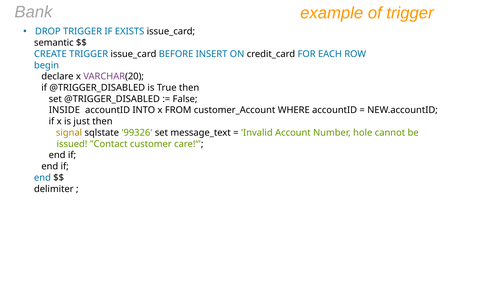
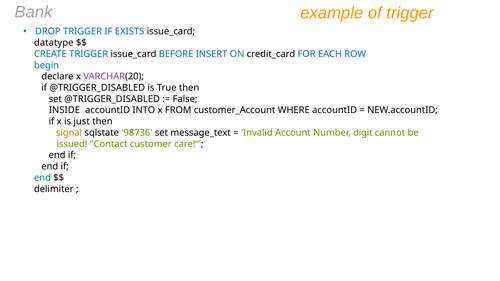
semantic: semantic -> datatype (54, 43)
99326: 99326 -> 98736 (137, 133)
hole: hole -> digit (363, 133)
